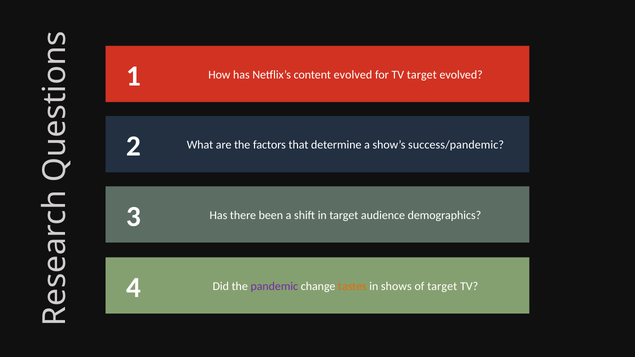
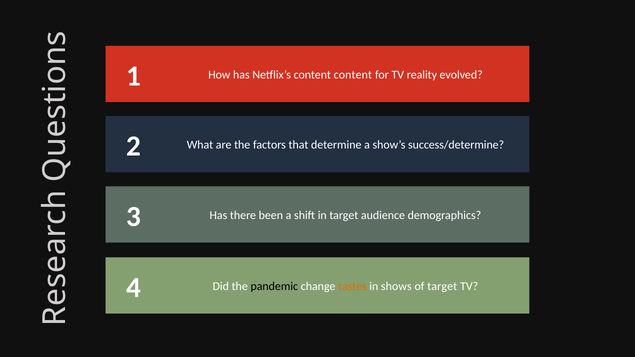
content evolved: evolved -> content (353, 75)
TV target: target -> reality (422, 75)
success/pandemic: success/pandemic -> success/determine (456, 145)
pandemic colour: purple -> black (274, 286)
